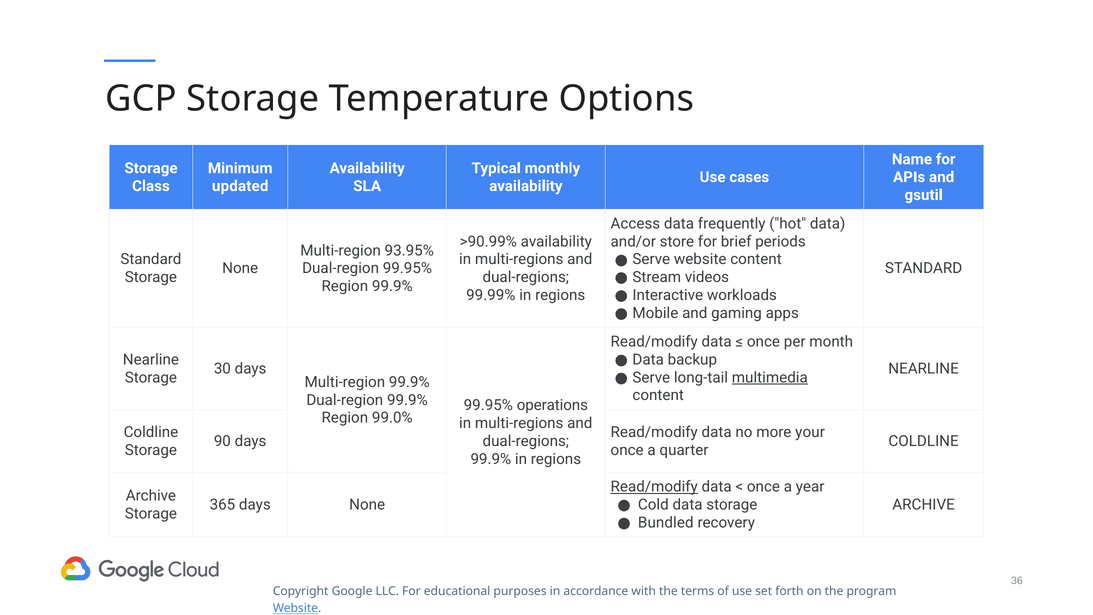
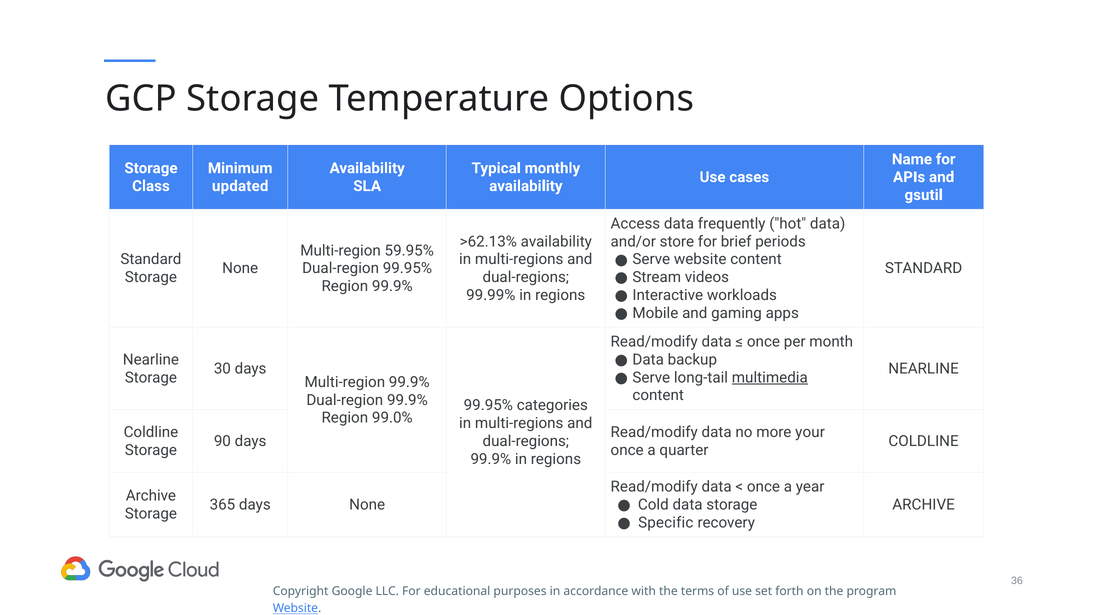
>90.99%: >90.99% -> >62.13% (488, 242)
93.95%: 93.95% -> 59.95% (409, 250)
operations: operations -> categories (552, 405)
Read/modify underline: present -> none (654, 487)
Bundled: Bundled -> Specific (666, 522)
